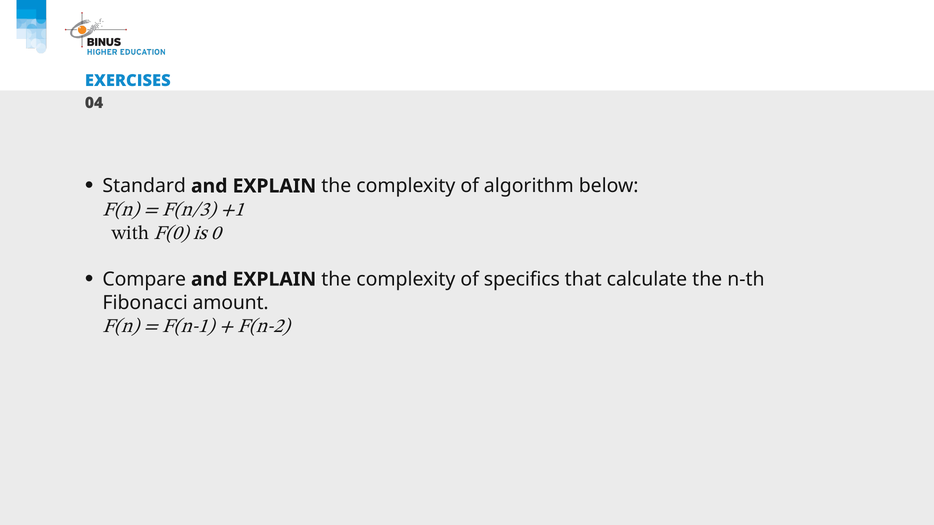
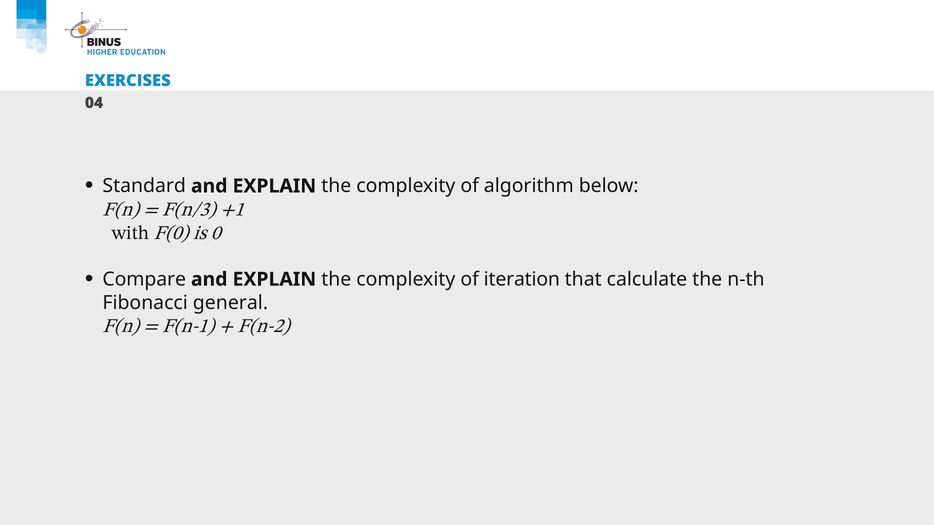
specifics: specifics -> iteration (522, 280)
amount: amount -> general (230, 303)
